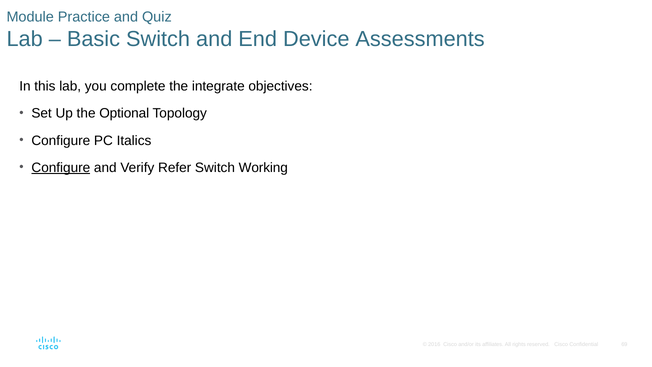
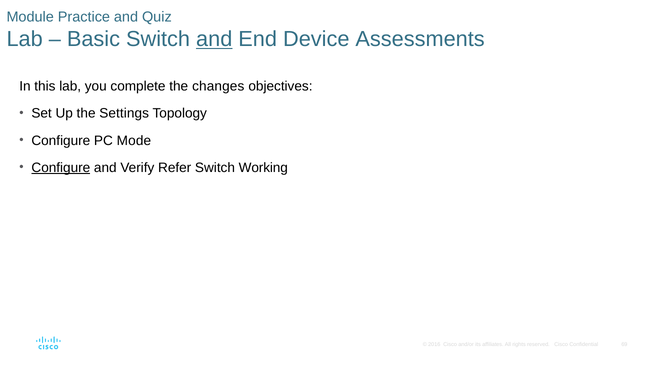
and underline: none -> present (214, 39)
integrate: integrate -> changes (218, 86)
Optional: Optional -> Settings (124, 113)
Italics: Italics -> Mode (134, 140)
